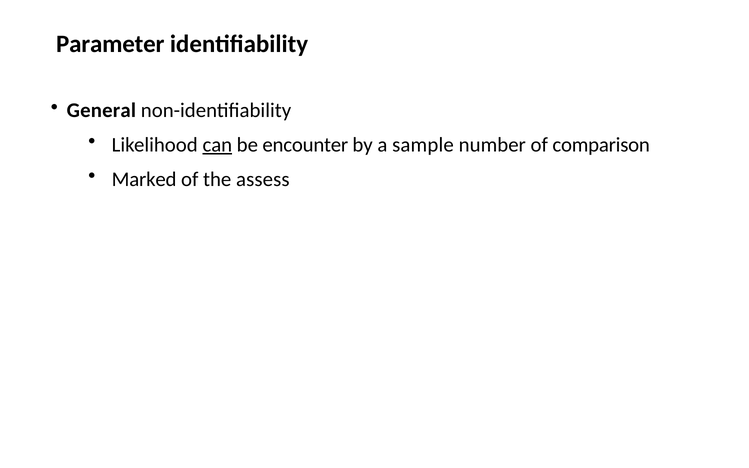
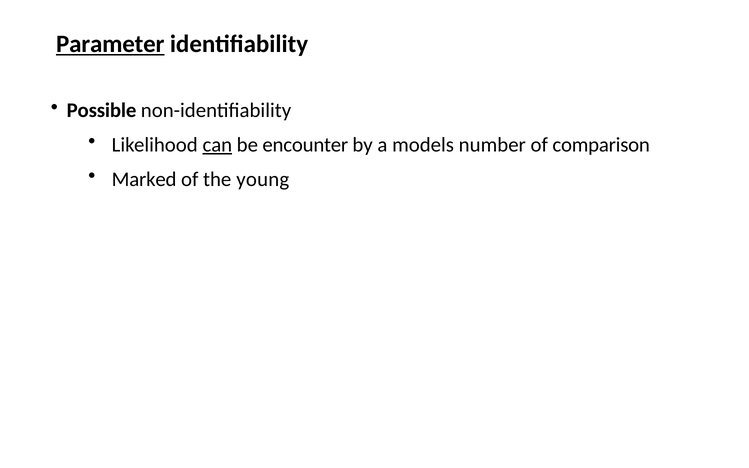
Parameter underline: none -> present (110, 44)
General: General -> Possible (102, 111)
sample: sample -> models (423, 145)
assess: assess -> young (263, 179)
